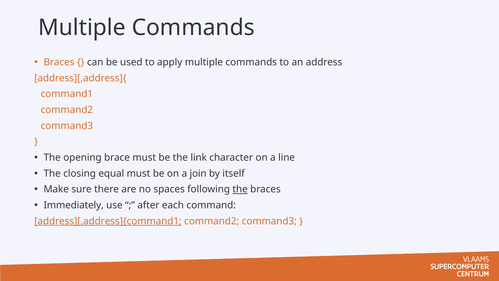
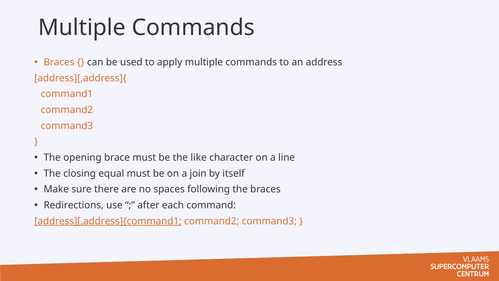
link: link -> like (199, 157)
the underline: present -> none (240, 189)
Immediately: Immediately -> Redirections (74, 205)
